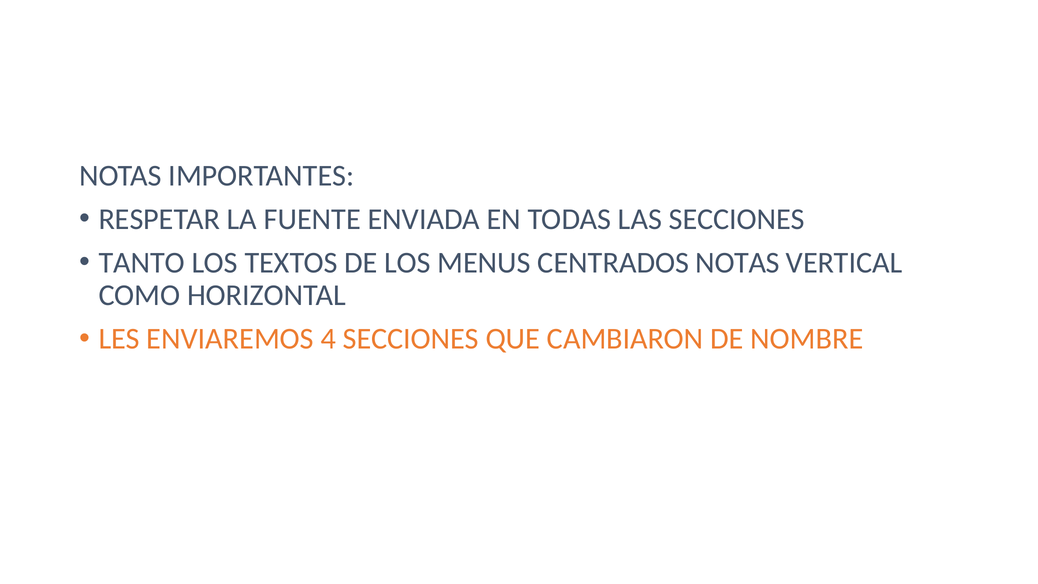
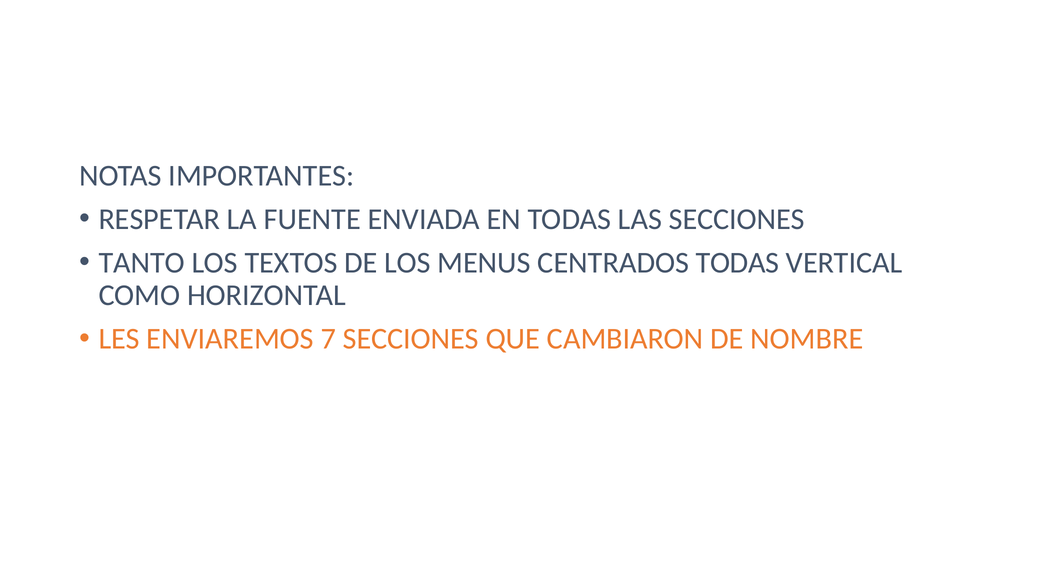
CENTRADOS NOTAS: NOTAS -> TODAS (738, 263)
4: 4 -> 7 (328, 339)
